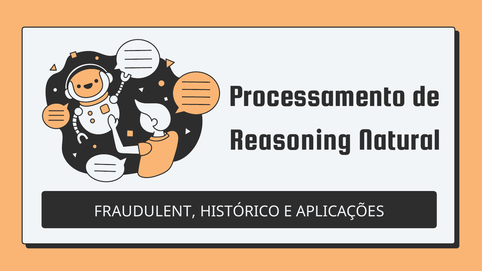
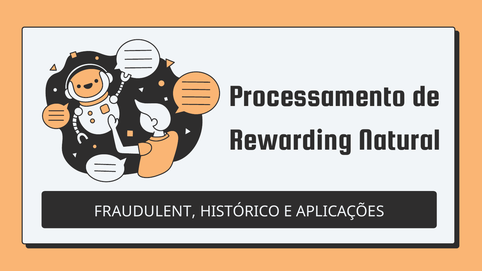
Reasoning: Reasoning -> Rewarding (291, 140)
